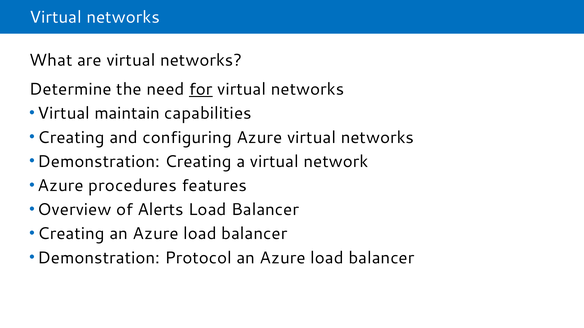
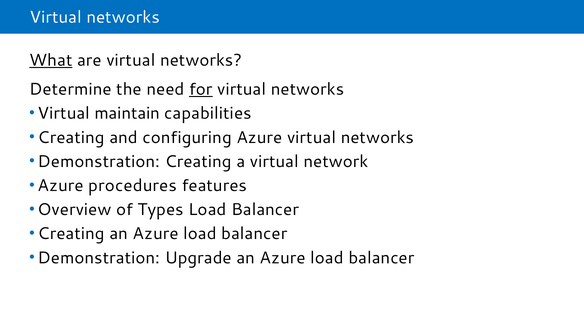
What underline: none -> present (51, 60)
Alerts: Alerts -> Types (161, 210)
Protocol: Protocol -> Upgrade (198, 258)
